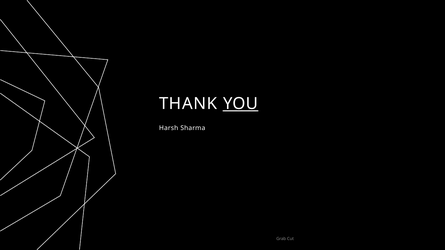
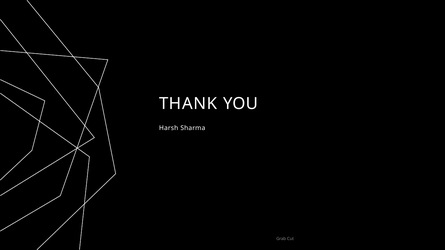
YOU underline: present -> none (241, 104)
